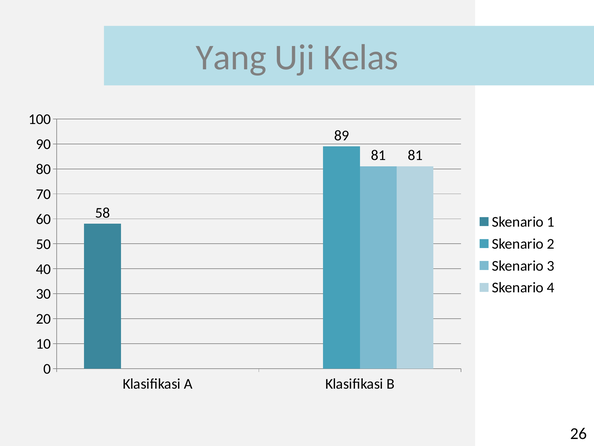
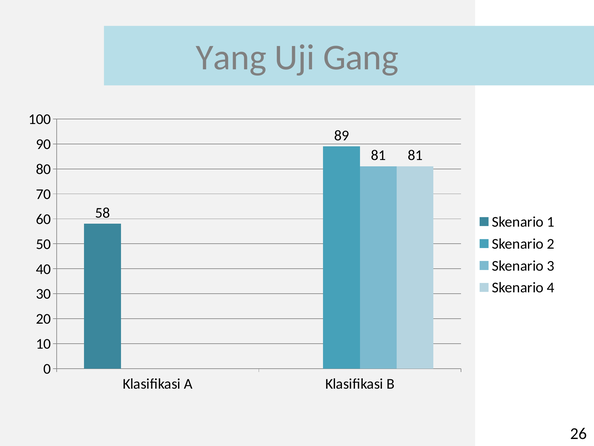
Kelas: Kelas -> Gang (361, 58)
